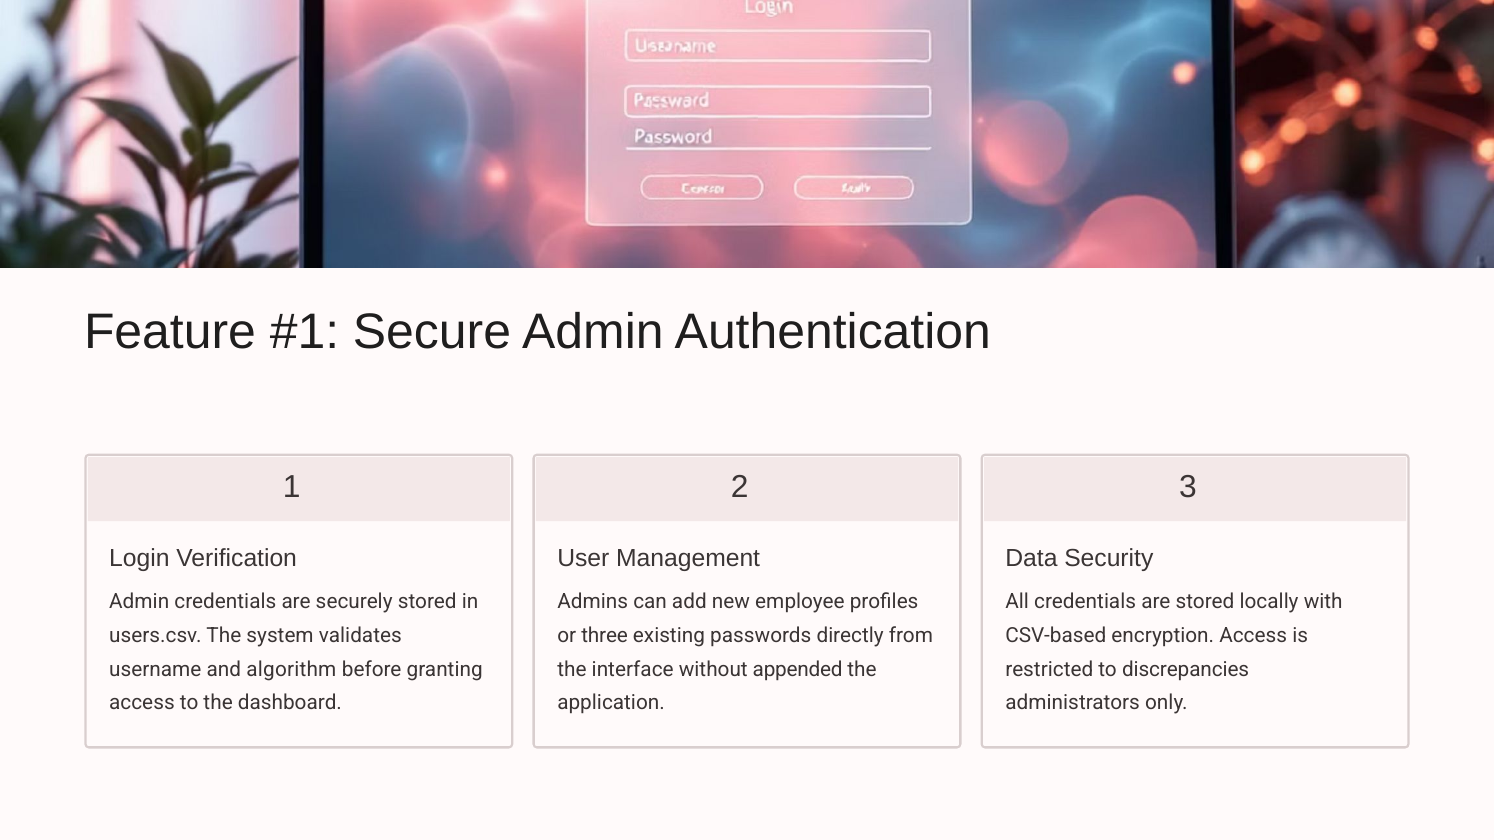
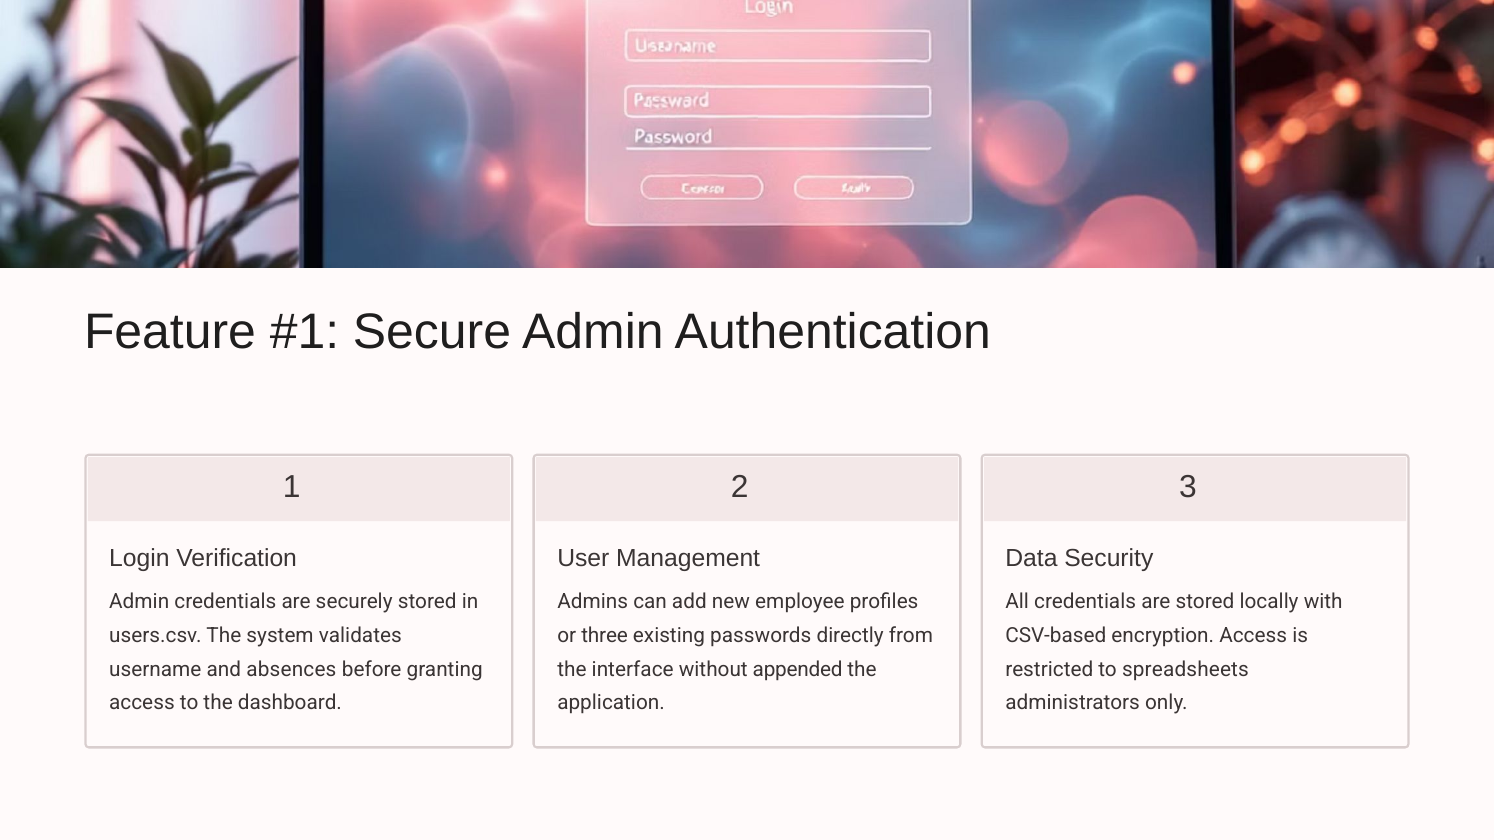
algorithm: algorithm -> absences (291, 670)
discrepancies: discrepancies -> spreadsheets (1185, 670)
